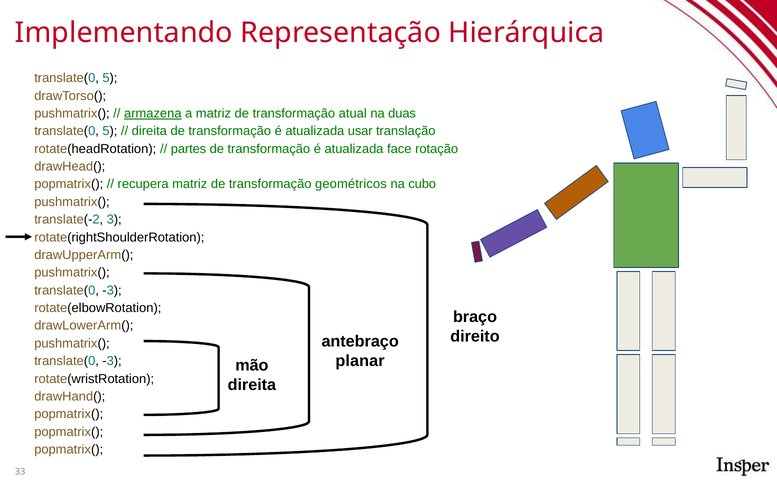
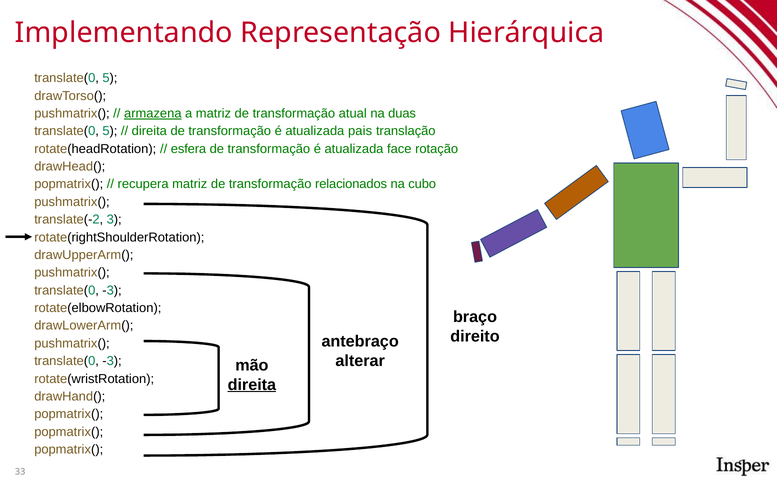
usar: usar -> pais (360, 131)
partes: partes -> esfera (189, 149)
geométricos: geométricos -> relacionados (351, 184)
planar: planar -> alterar (360, 361)
direita underline: none -> present (252, 385)
